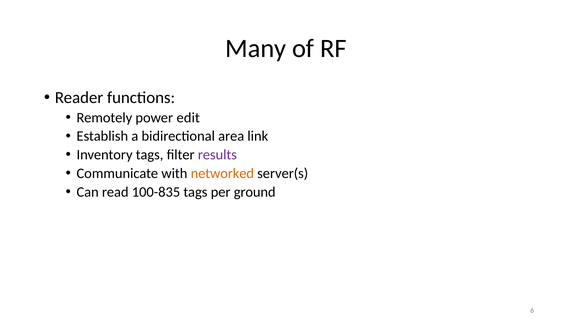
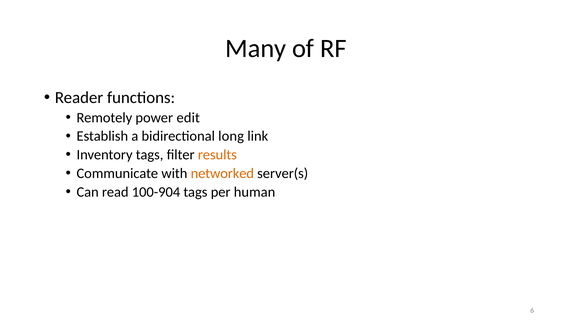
area: area -> long (231, 136)
results colour: purple -> orange (217, 155)
100-835: 100-835 -> 100-904 (156, 192)
ground: ground -> human (255, 192)
